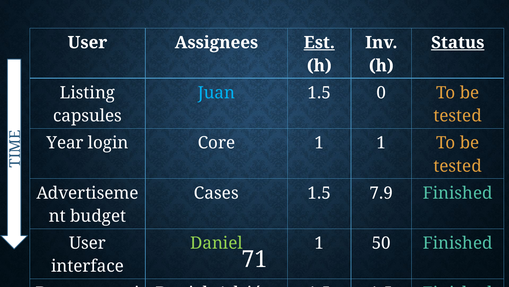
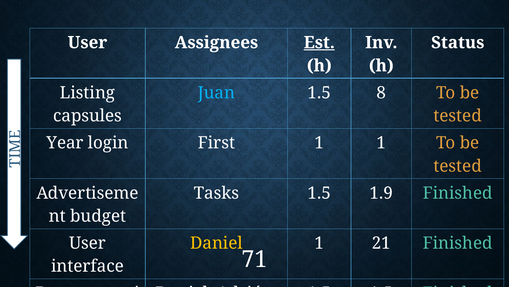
Status underline: present -> none (458, 42)
0: 0 -> 8 (381, 93)
Core: Core -> First (216, 143)
Cases: Cases -> Tasks (216, 193)
7.9: 7.9 -> 1.9 (381, 193)
Daniel colour: light green -> yellow (216, 243)
50: 50 -> 21 (381, 243)
